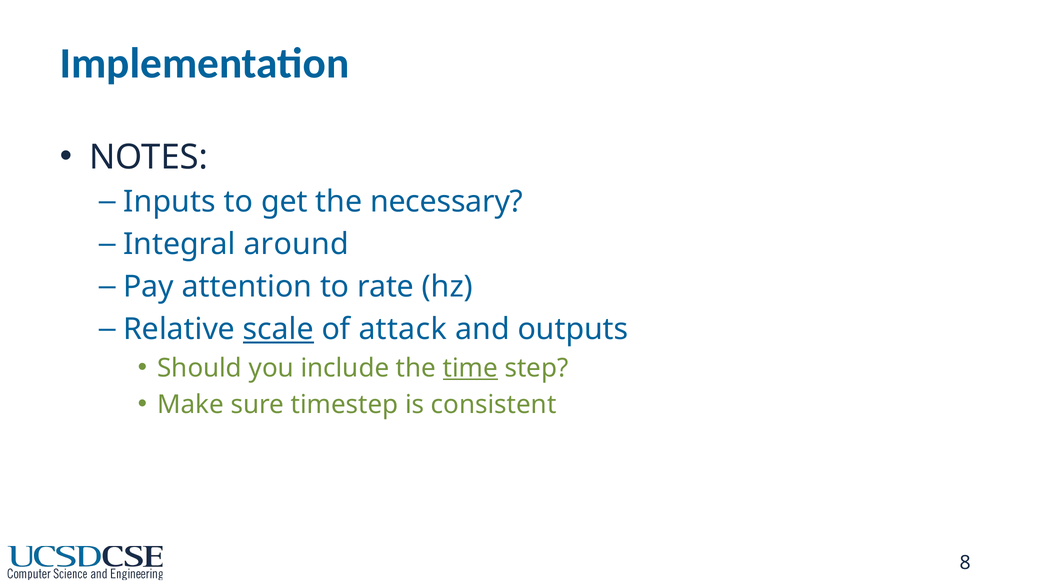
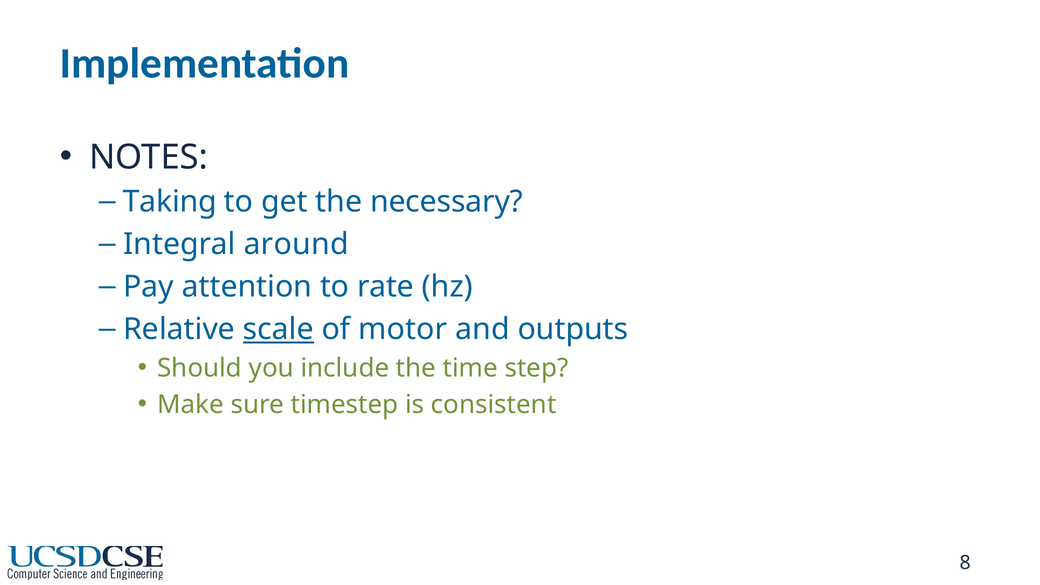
Inputs: Inputs -> Taking (170, 202)
attack: attack -> motor (403, 329)
time underline: present -> none (470, 368)
